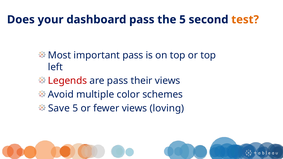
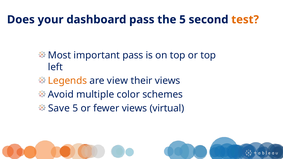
Legends colour: red -> orange (67, 81)
are pass: pass -> view (118, 81)
loving: loving -> virtual (167, 108)
